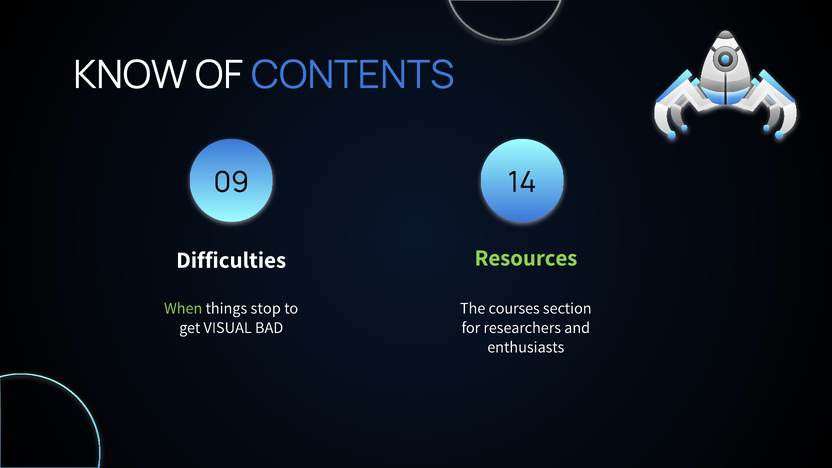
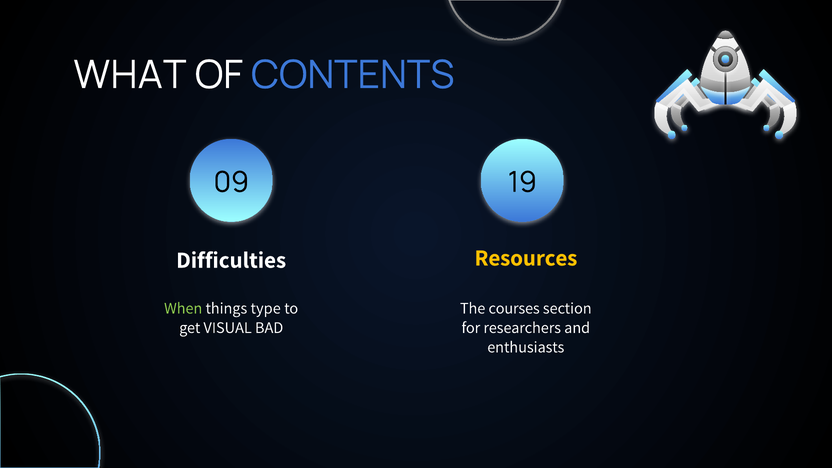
KNOW: KNOW -> WHAT (130, 75)
14: 14 -> 19 (522, 182)
Resources colour: light green -> yellow (526, 258)
stop: stop -> type (266, 308)
